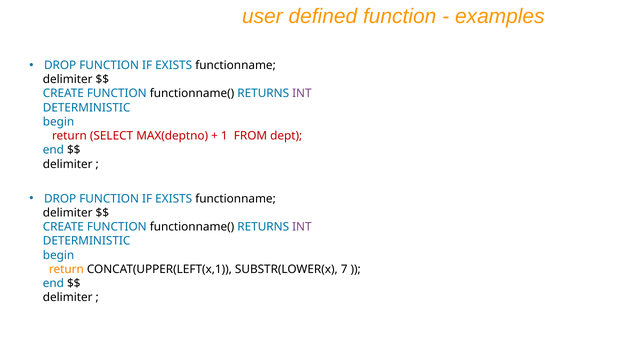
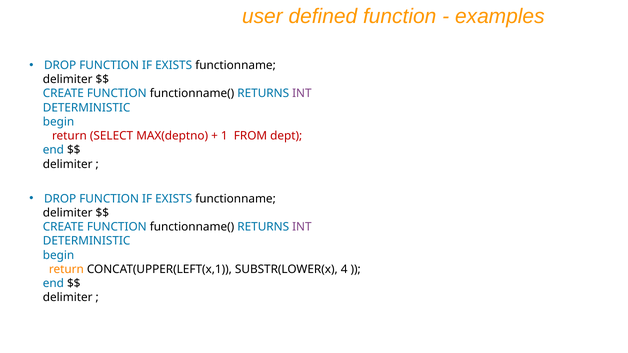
7: 7 -> 4 (344, 270)
